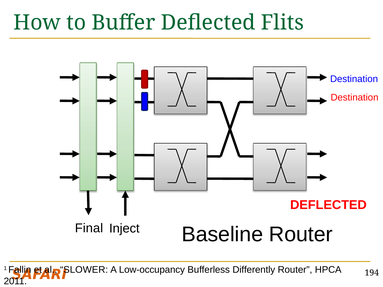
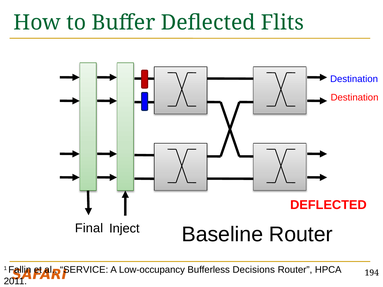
SLOWER: SLOWER -> SERVICE (84, 270)
Differently: Differently -> Decisions (254, 270)
